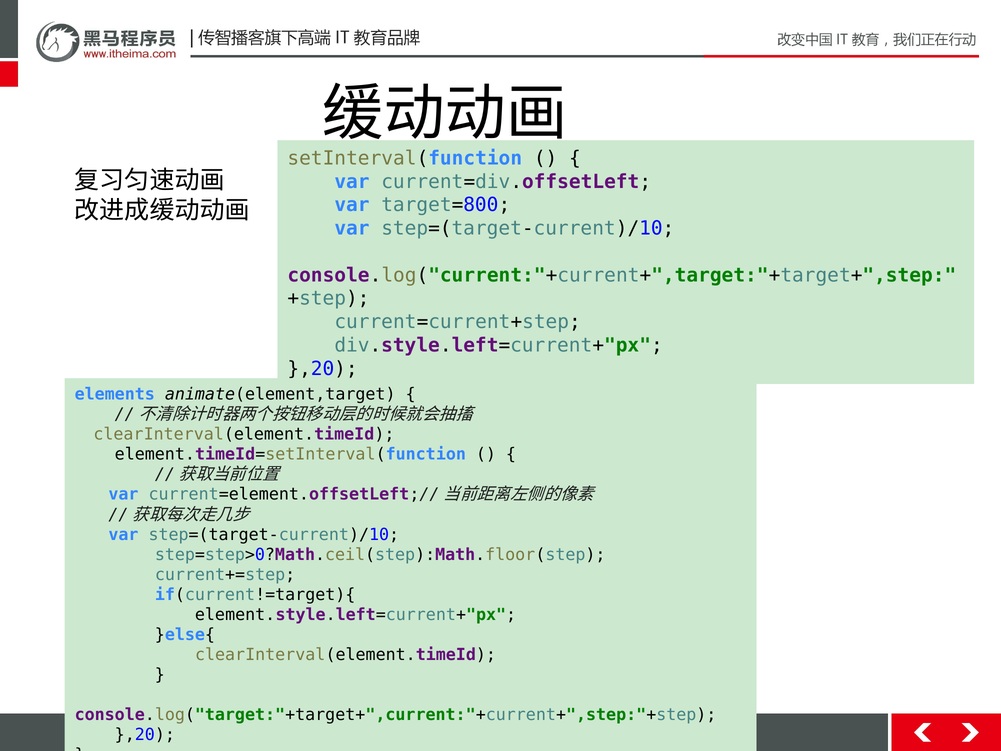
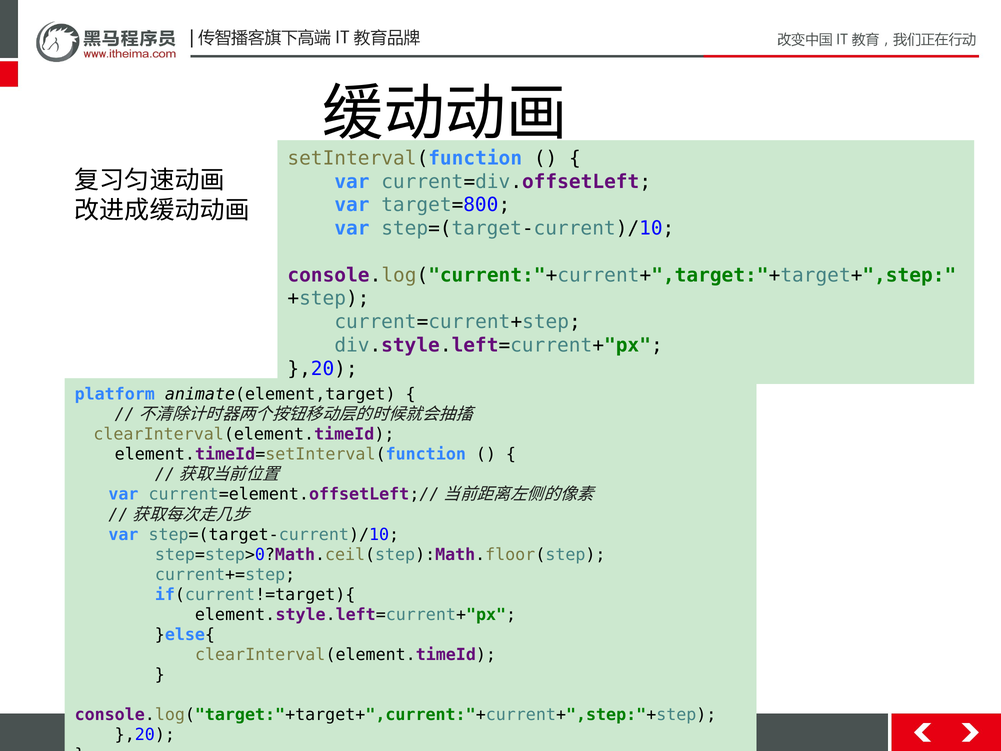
elements: elements -> platform (115, 394)
